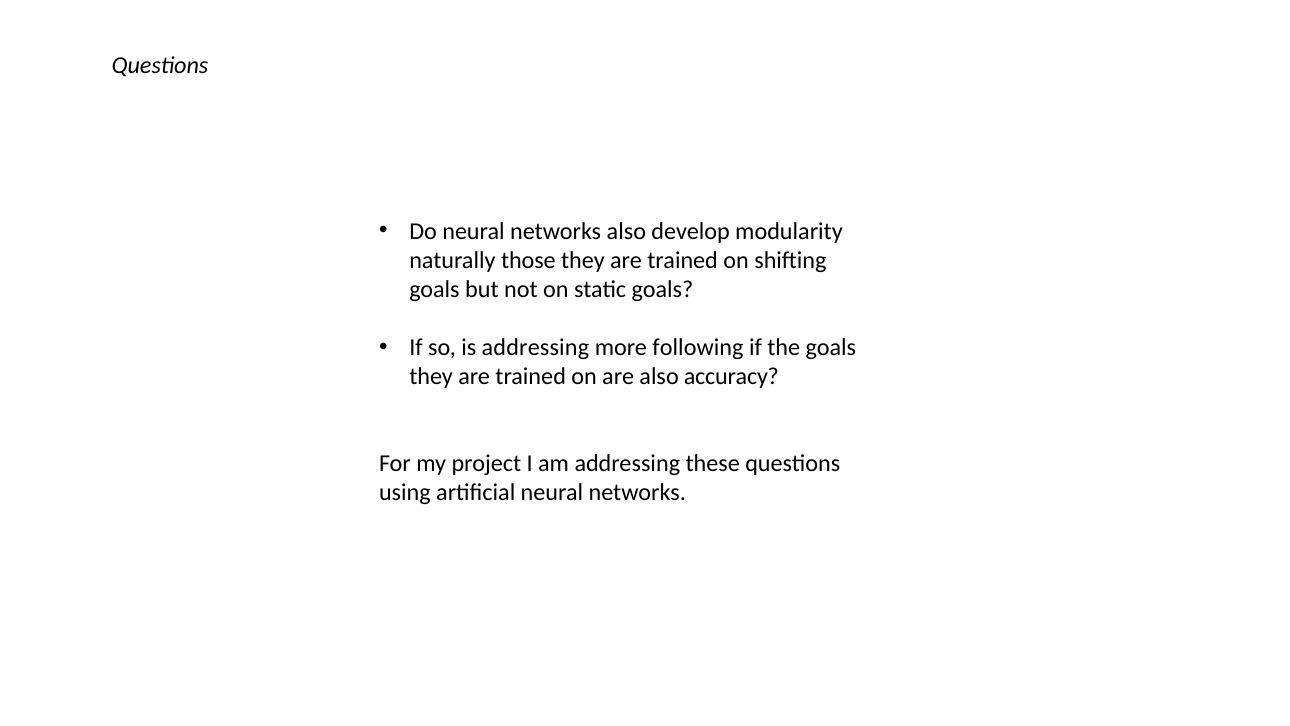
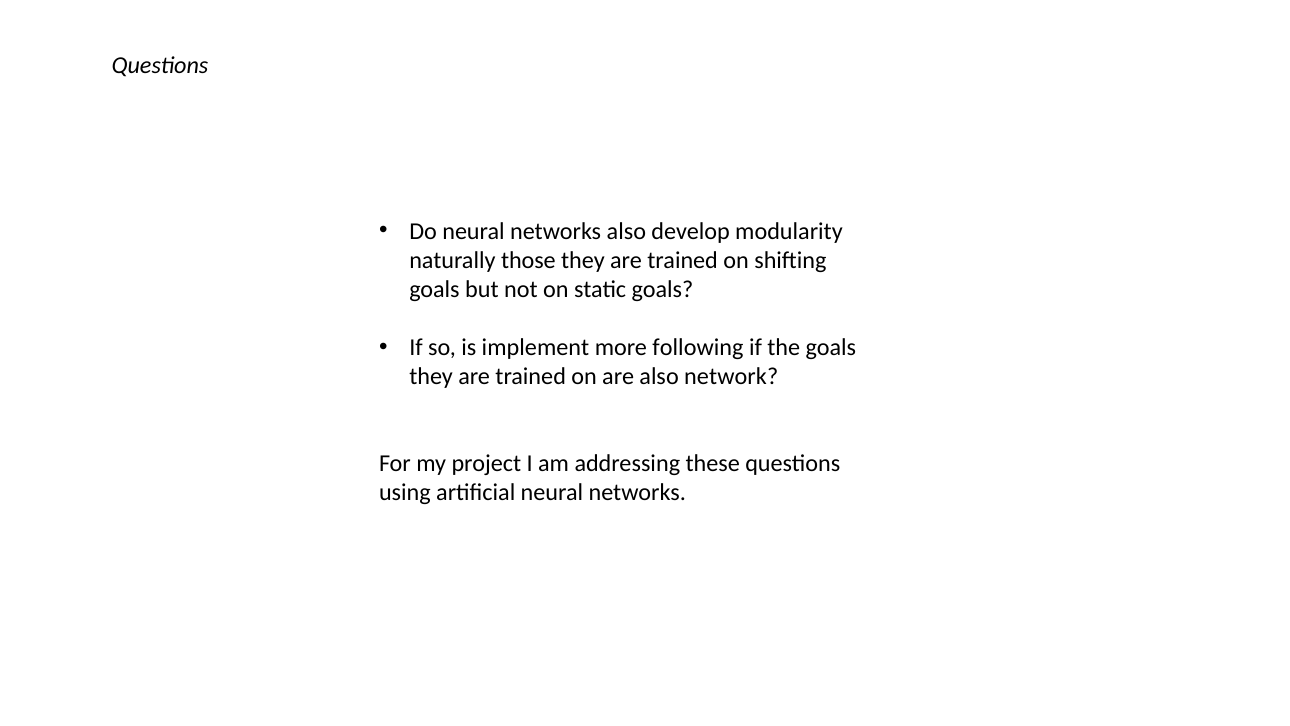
is addressing: addressing -> implement (536, 347)
accuracy: accuracy -> network (731, 376)
